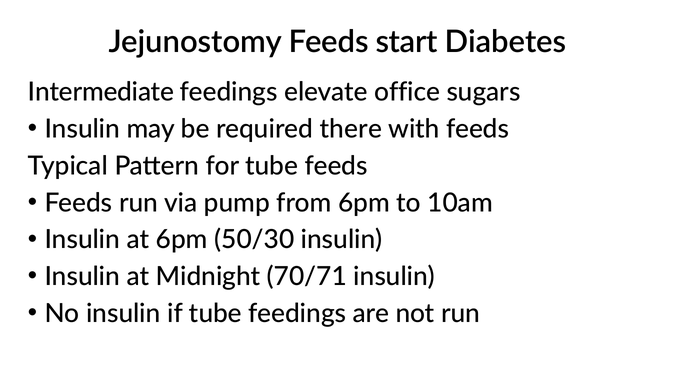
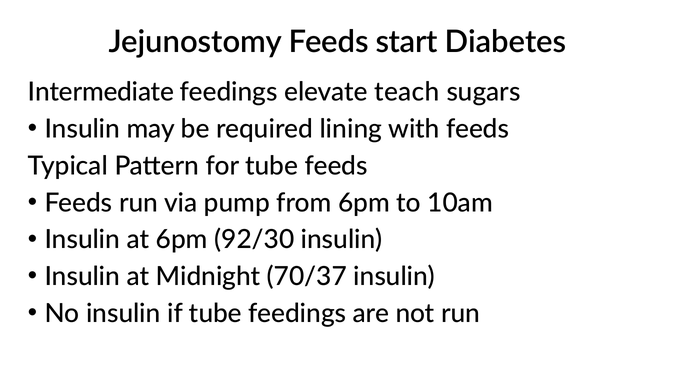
office: office -> teach (407, 92)
there: there -> lining (351, 129)
50/30: 50/30 -> 92/30 (254, 240)
70/71: 70/71 -> 70/37 (307, 277)
